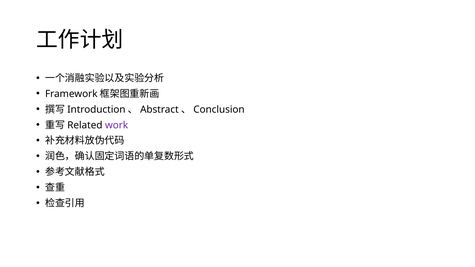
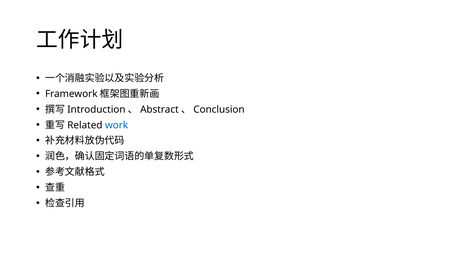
work colour: purple -> blue (117, 125)
